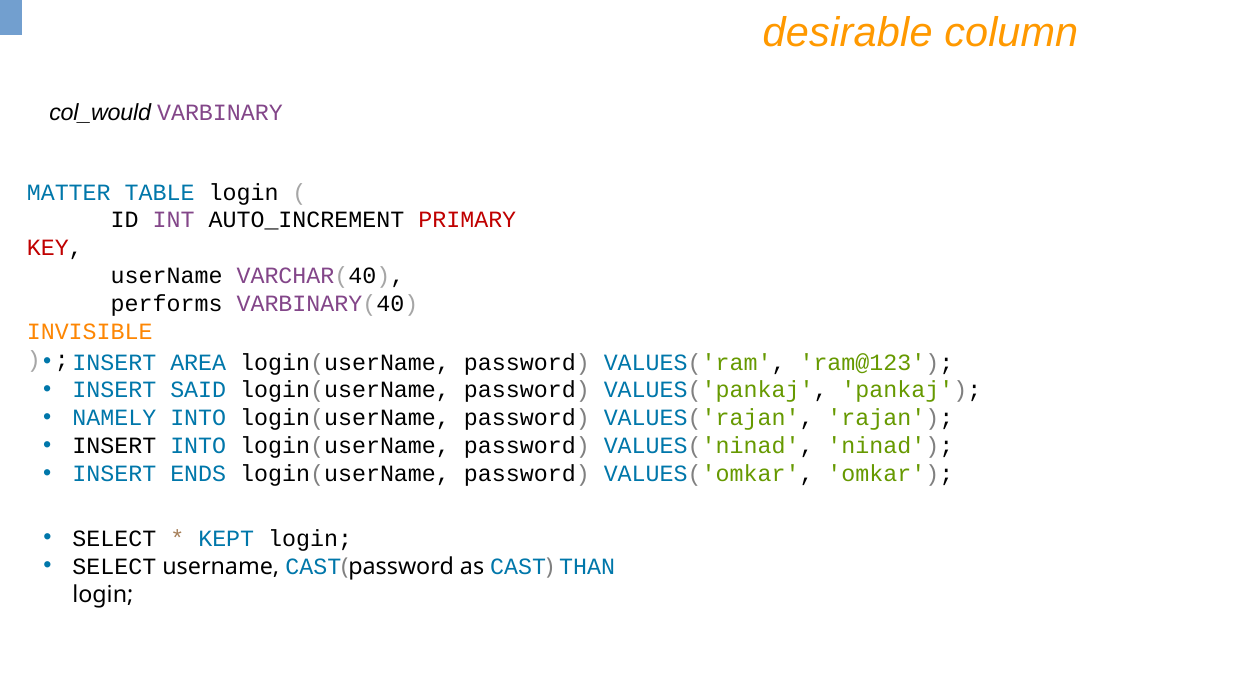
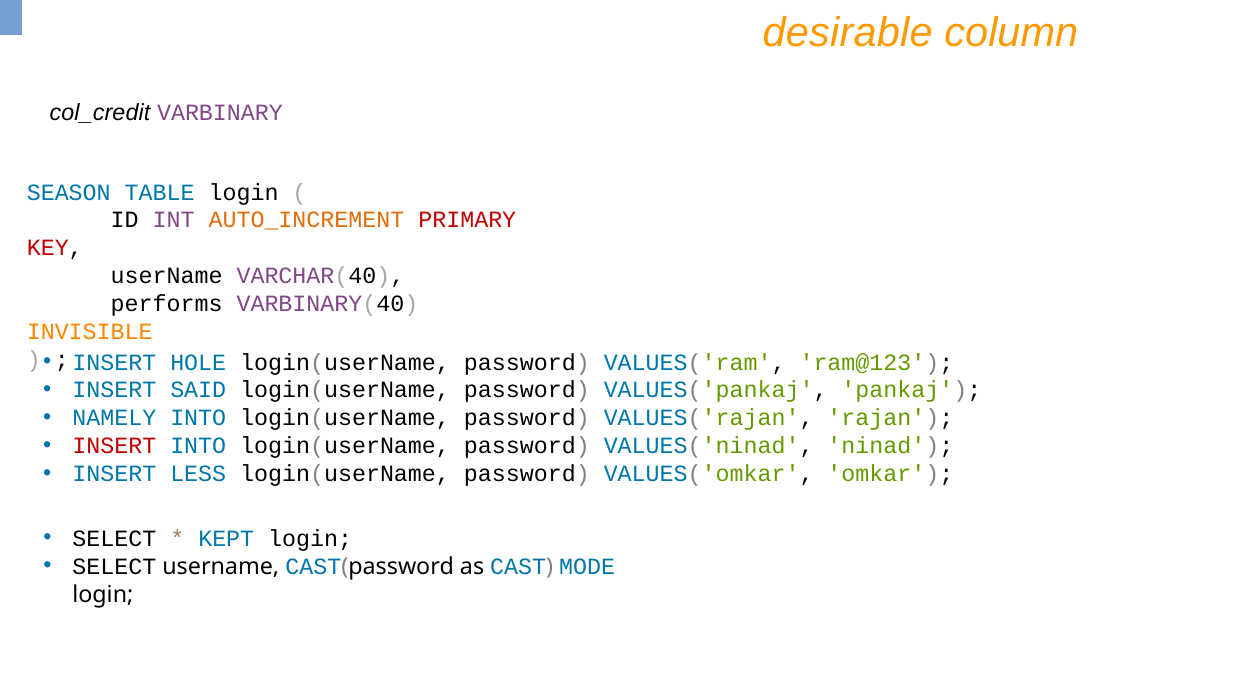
col_would: col_would -> col_credit (100, 113)
MATTER: MATTER -> SEASON (69, 192)
AUTO_INCREMENT colour: black -> orange (306, 220)
AREA: AREA -> HOLE (198, 362)
INSERT colour: black -> red (114, 446)
ENDS: ENDS -> LESS (198, 474)
THAN: THAN -> MODE (587, 567)
